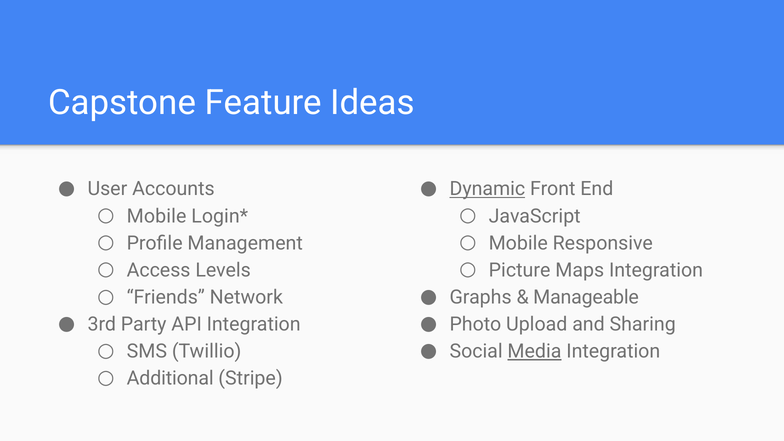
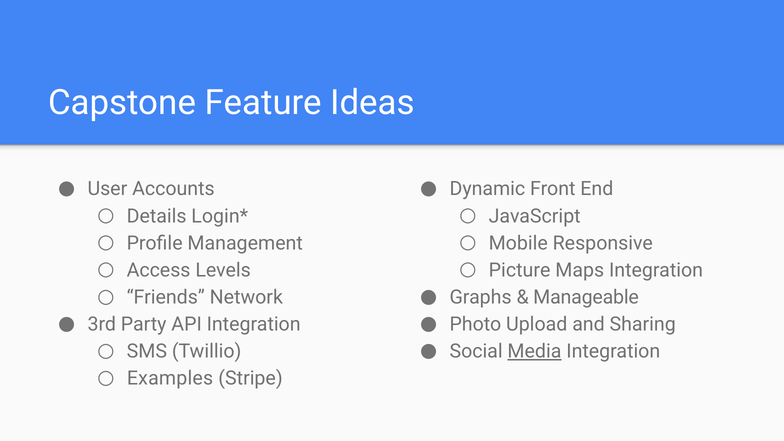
Dynamic underline: present -> none (487, 189)
Mobile: Mobile -> Details (157, 216)
Additional: Additional -> Examples (170, 378)
